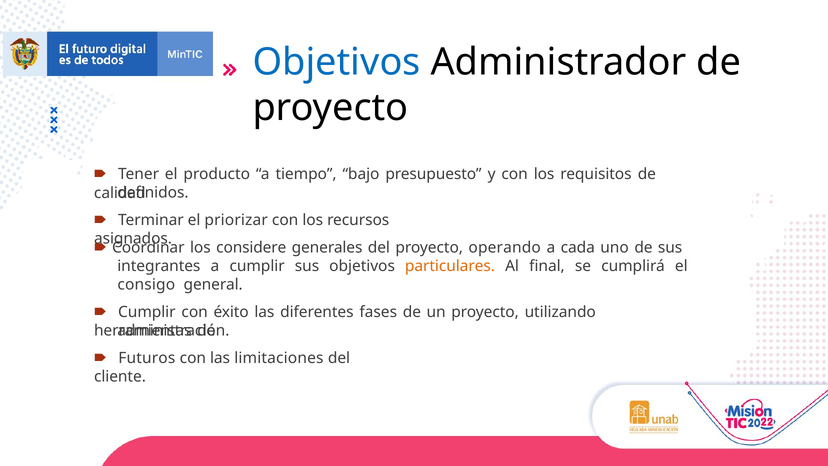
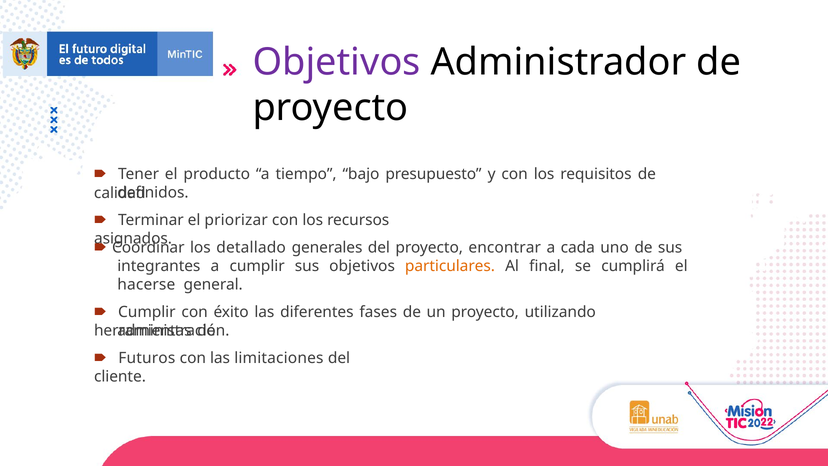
Objetivos colour: blue -> purple (337, 62)
considere: considere -> detallado (251, 247)
operando: operando -> encontrar (505, 247)
consigo: consigo -> hacerse (146, 285)
